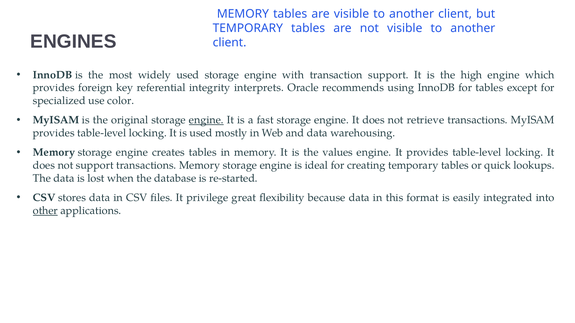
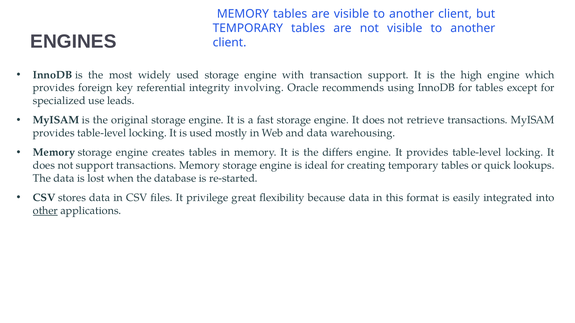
interprets: interprets -> involving (259, 88)
color: color -> leads (121, 101)
engine underline: present -> none (206, 120)
values: values -> differs (338, 153)
